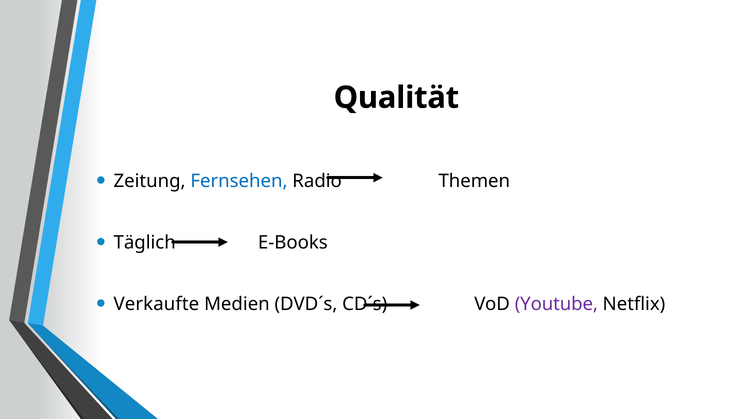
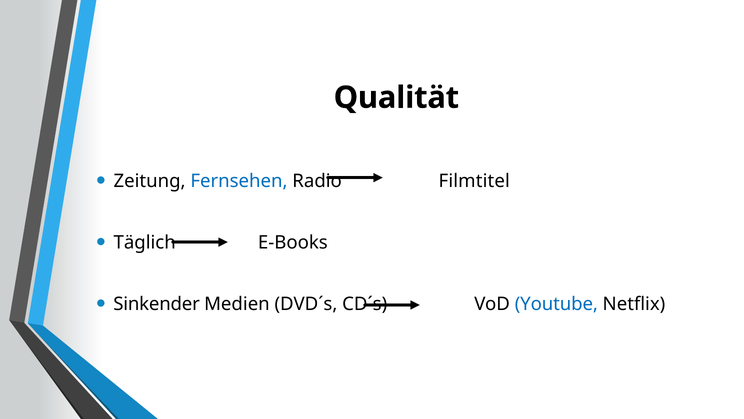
Themen: Themen -> Filmtitel (474, 181)
Verkaufte: Verkaufte -> Sinkender (157, 304)
Youtube colour: purple -> blue (556, 304)
